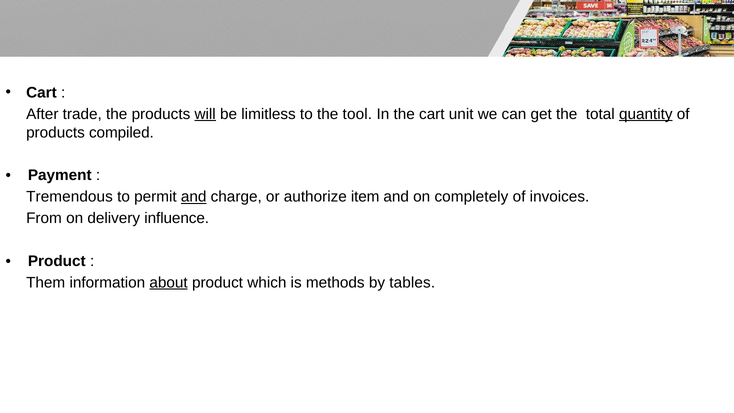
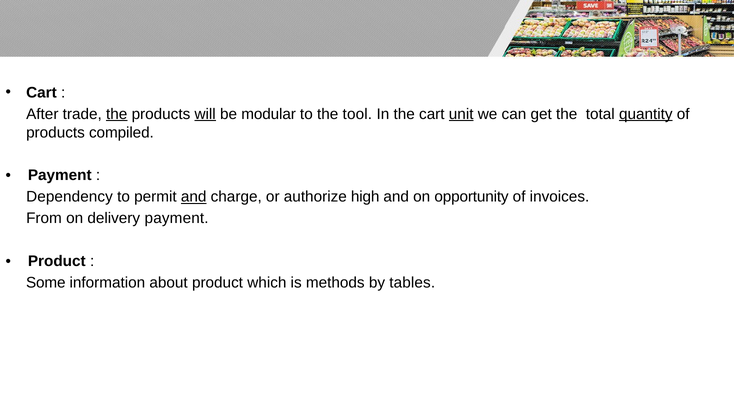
the underline: none -> present (117, 114)
limitless: limitless -> modular (269, 114)
unit underline: none -> present (461, 114)
Tremendous: Tremendous -> Dependency (69, 197)
item: item -> high (365, 197)
completely: completely -> opportunity (472, 197)
delivery influence: influence -> payment (177, 218)
Them: Them -> Some (46, 282)
about underline: present -> none (169, 282)
